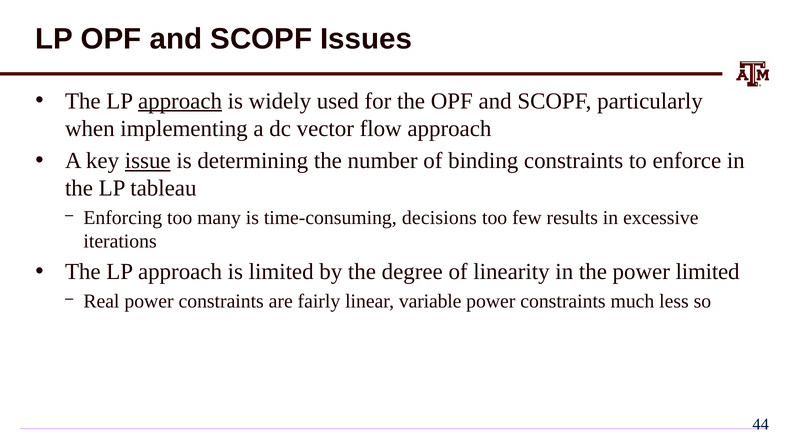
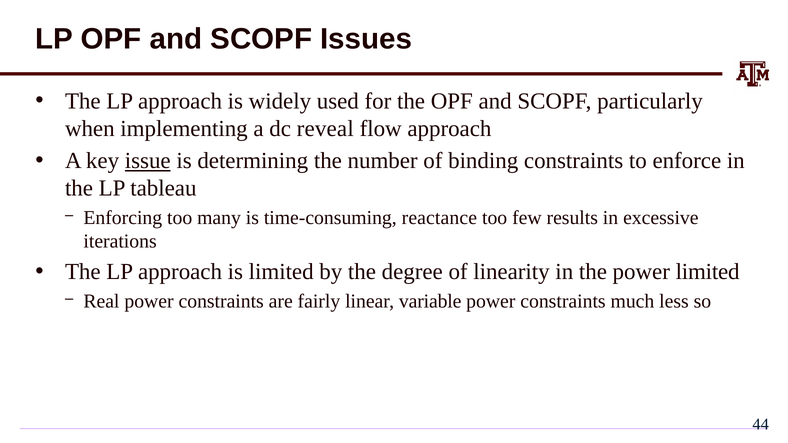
approach underline: present -> none (180, 101)
vector: vector -> reveal (325, 129)
decisions: decisions -> reactance (439, 218)
